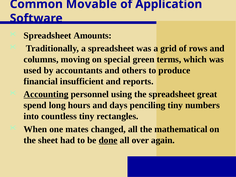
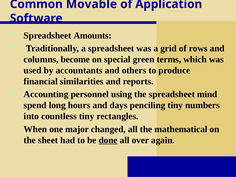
moving: moving -> become (75, 59)
insufficient: insufficient -> similarities (82, 81)
Accounting underline: present -> none (46, 94)
great: great -> mind (207, 94)
mates: mates -> major (77, 129)
